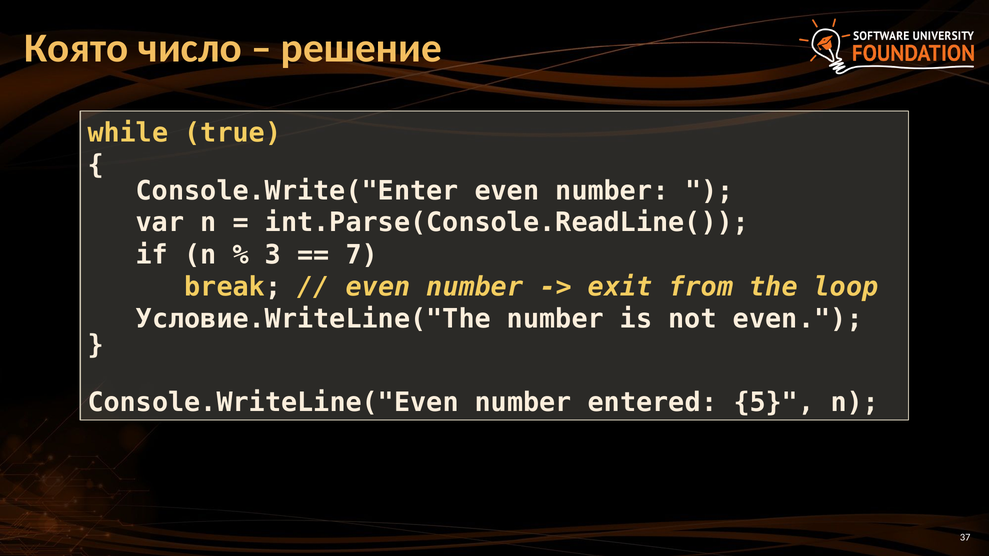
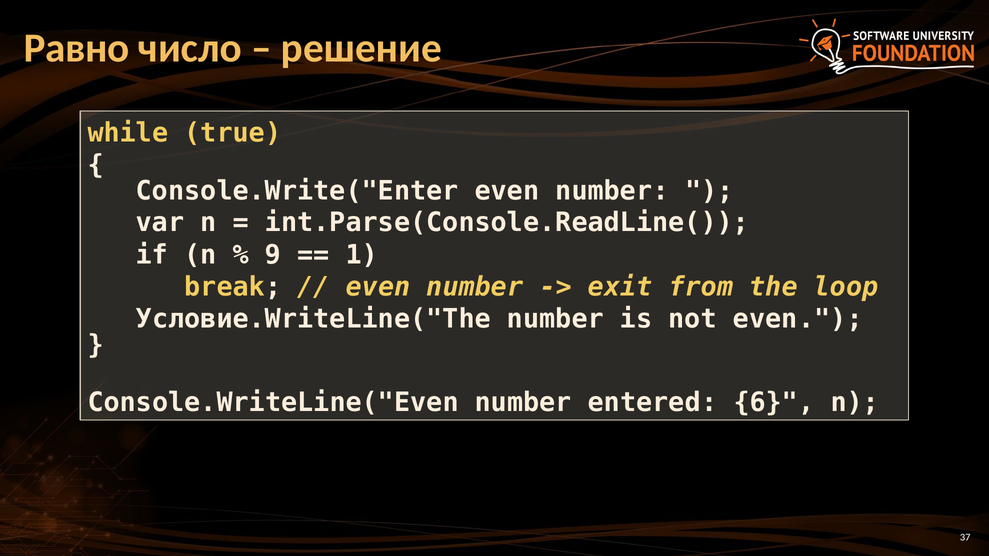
Която: Която -> Равно (77, 48)
3: 3 -> 9 (273, 255)
7: 7 -> 1 (362, 255)
5: 5 -> 6 (774, 403)
